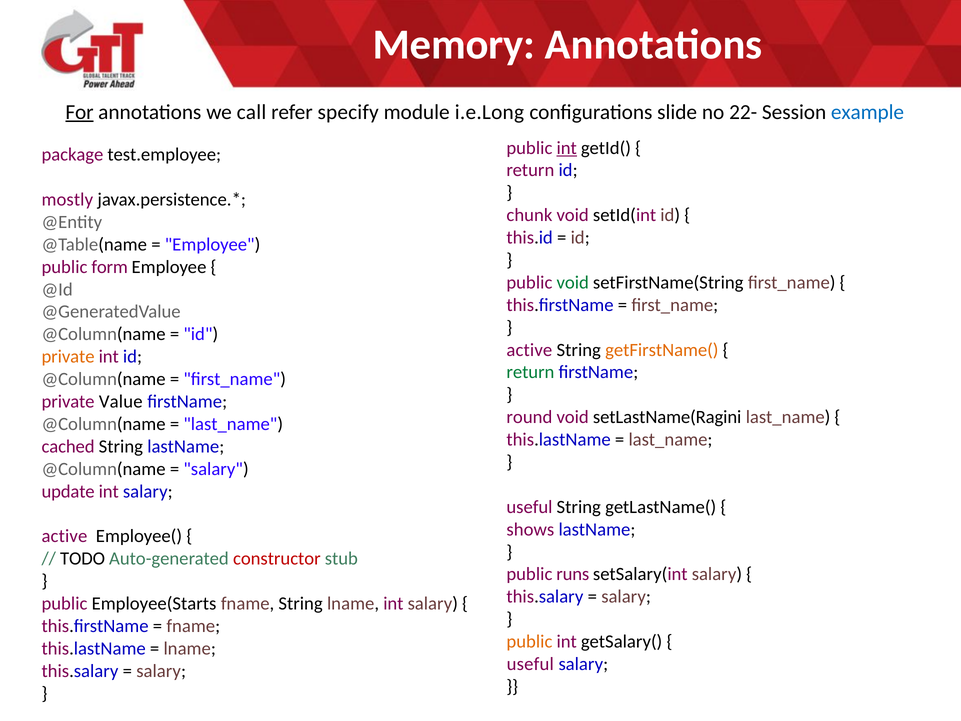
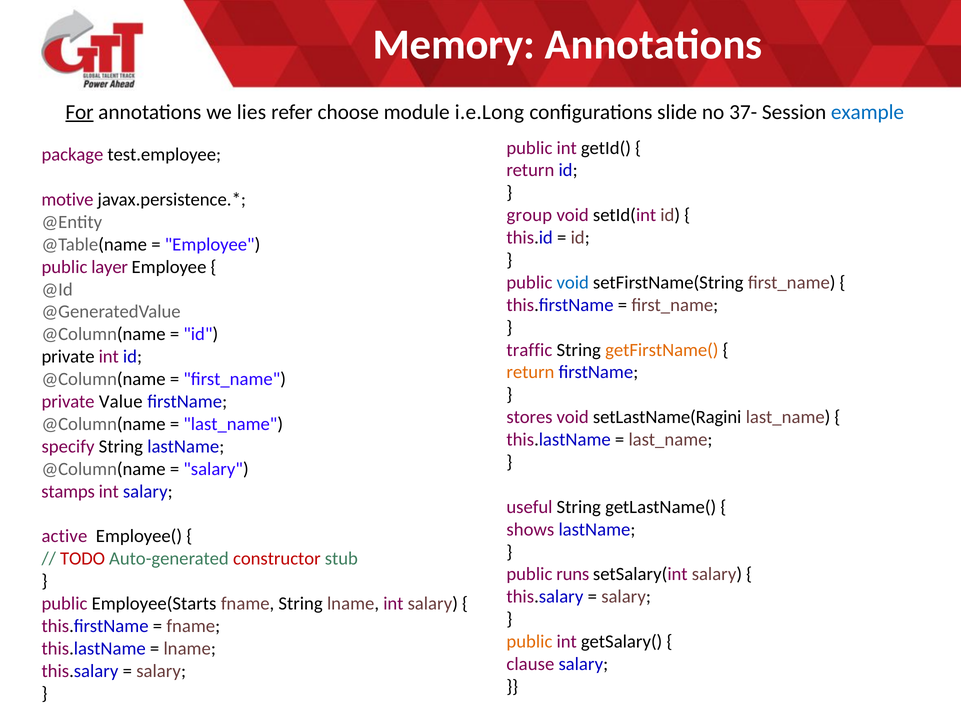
call: call -> lies (251, 112)
specify: specify -> choose (348, 112)
22-: 22- -> 37- (743, 112)
int underline: present -> none (567, 148)
mostly: mostly -> motive (67, 200)
chunk: chunk -> group (529, 215)
form: form -> layer (110, 267)
void colour: green -> blue (573, 282)
active: active -> traffic (529, 350)
private colour: orange -> black (68, 357)
return colour: green -> orange (530, 372)
round: round -> stores (529, 417)
cached: cached -> specify (68, 446)
update: update -> stamps (68, 491)
TODO colour: black -> red (83, 559)
useful: useful -> clause (530, 664)
